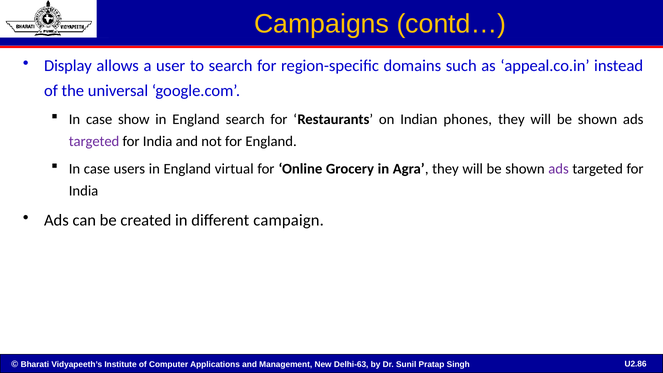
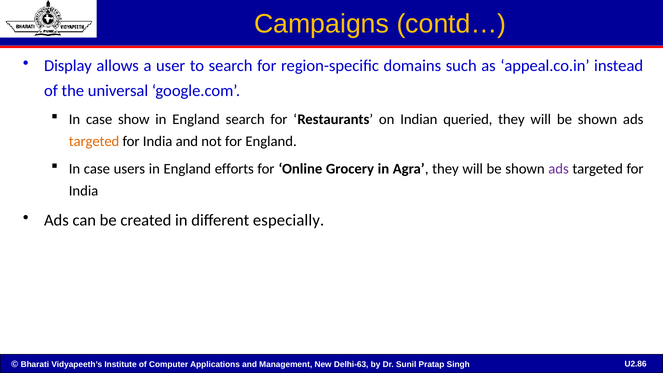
phones: phones -> queried (468, 119)
targeted colour: purple -> orange (94, 141)
virtual: virtual -> efforts (234, 169)
campaign: campaign -> especially (289, 220)
